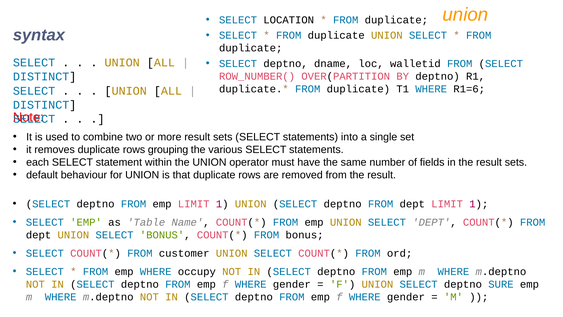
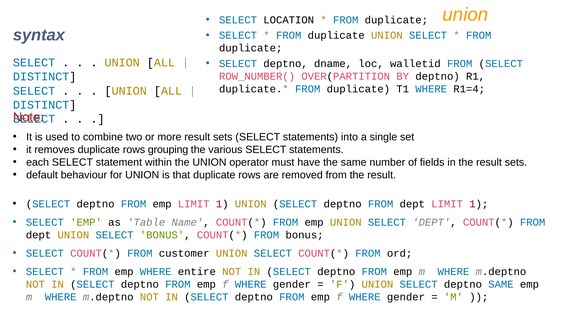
R1=6: R1=6 -> R1=4 (469, 89)
occupy: occupy -> entire (197, 271)
deptno SURE: SURE -> SAME (501, 284)
